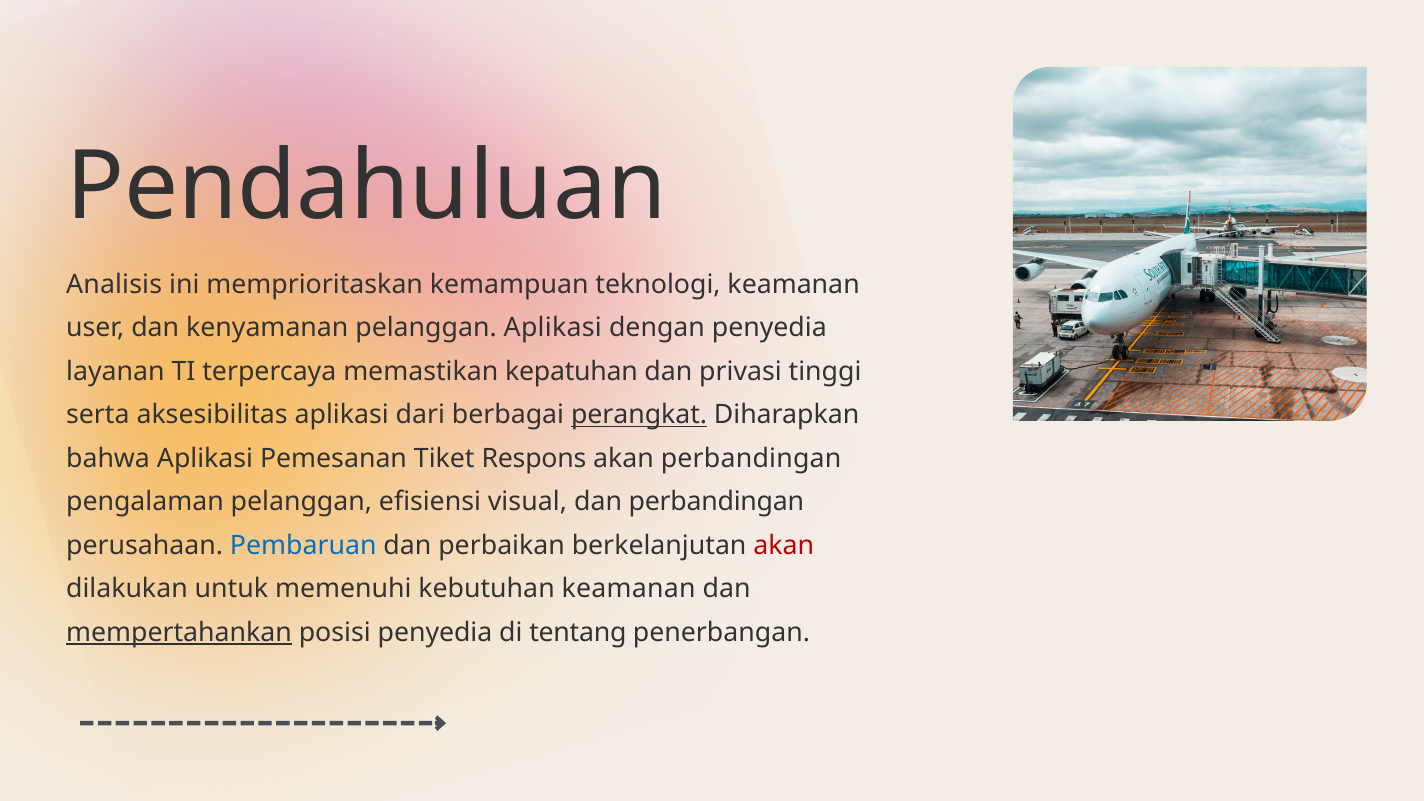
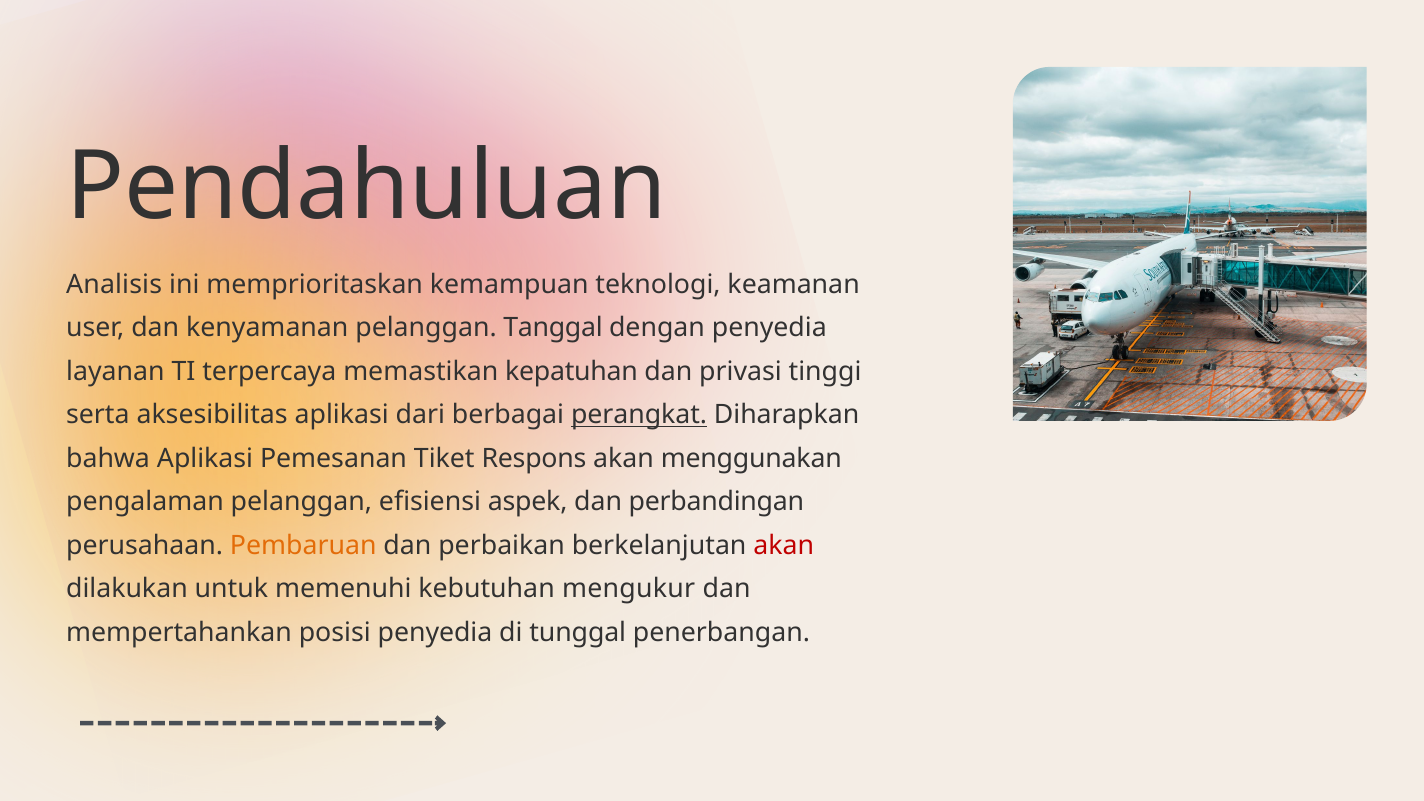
pelanggan Aplikasi: Aplikasi -> Tanggal (553, 328)
akan perbandingan: perbandingan -> menggunakan (751, 459)
visual: visual -> aspek (528, 502)
Pembaruan colour: blue -> orange (303, 546)
kebutuhan keamanan: keamanan -> mengukur (629, 589)
mempertahankan underline: present -> none (179, 633)
tentang: tentang -> tunggal (578, 633)
